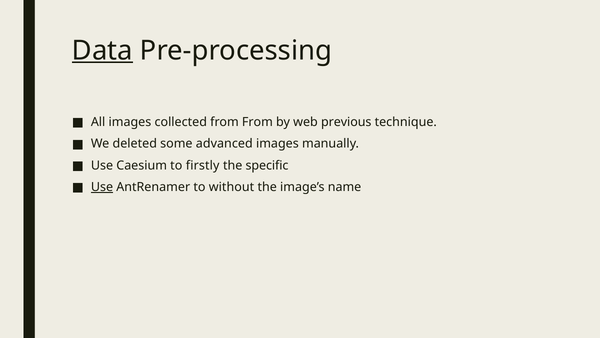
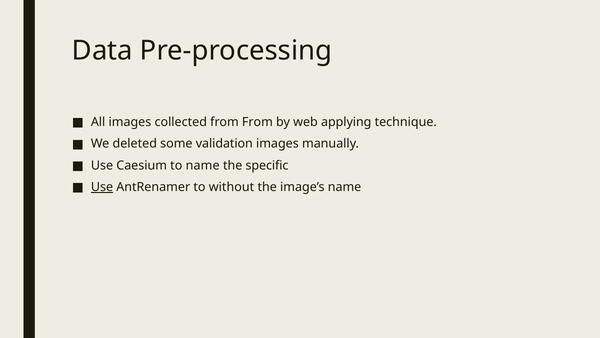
Data underline: present -> none (102, 50)
previous: previous -> applying (346, 122)
advanced: advanced -> validation (224, 144)
to firstly: firstly -> name (203, 165)
